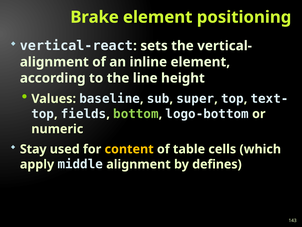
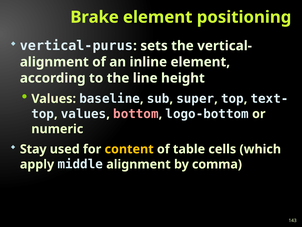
vertical-react: vertical-react -> vertical-purus (76, 46)
fields: fields -> values (84, 114)
bottom colour: light green -> pink (136, 114)
defines: defines -> comma (217, 164)
